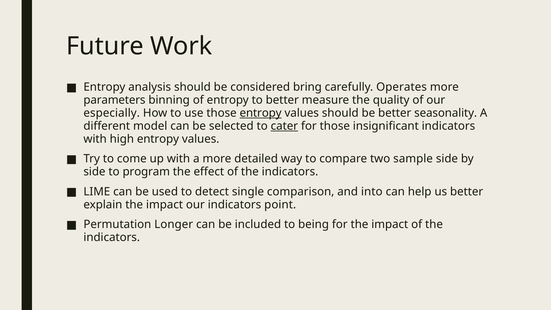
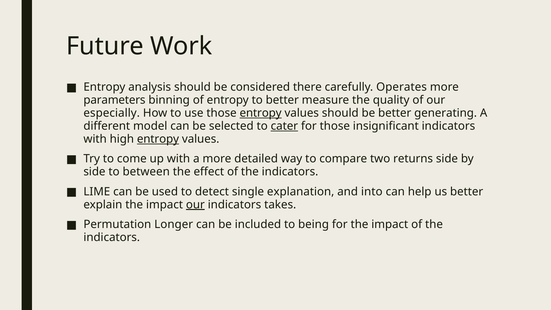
bring: bring -> there (307, 87)
seasonality: seasonality -> generating (446, 113)
entropy underline: none -> present (158, 139)
sample: sample -> returns (413, 159)
program: program -> between (146, 172)
comparison: comparison -> explanation (301, 192)
our underline: none -> present (195, 205)
point: point -> takes (280, 205)
